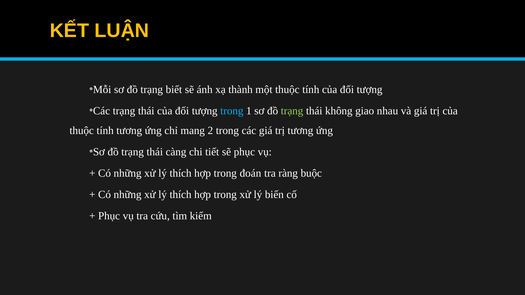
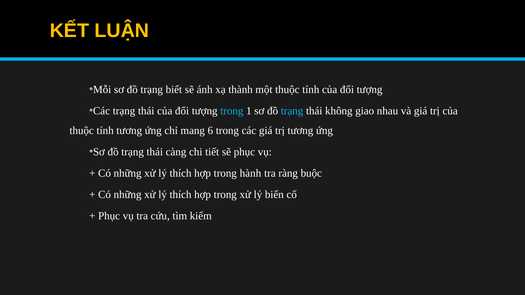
trạng colour: light green -> light blue (292, 111)
2: 2 -> 6 (210, 131)
đoán: đoán -> hành (250, 174)
